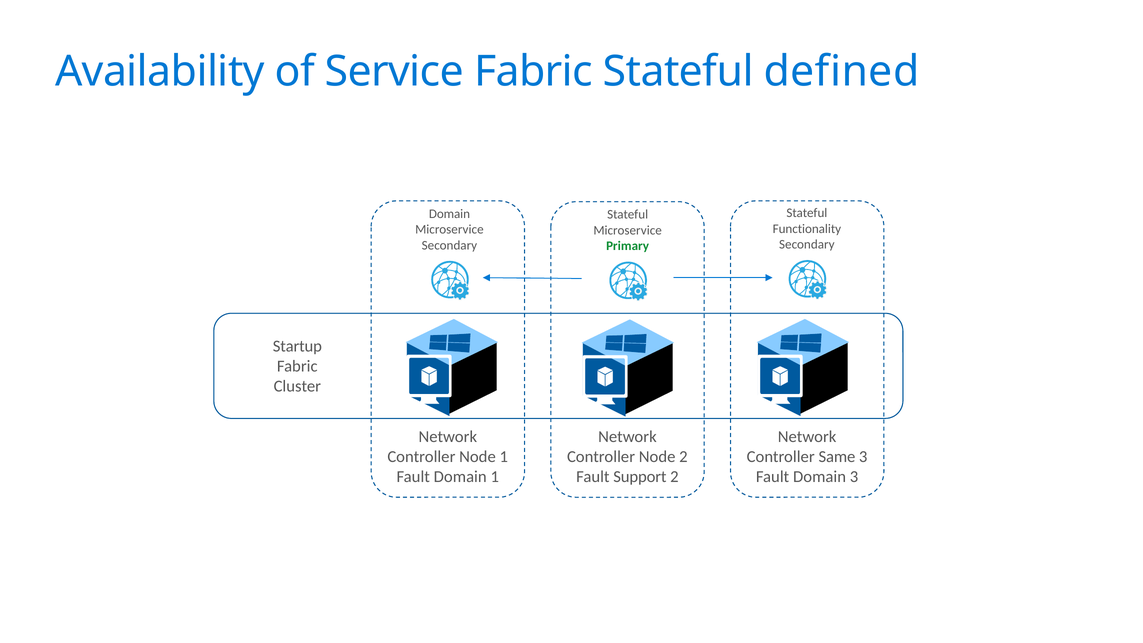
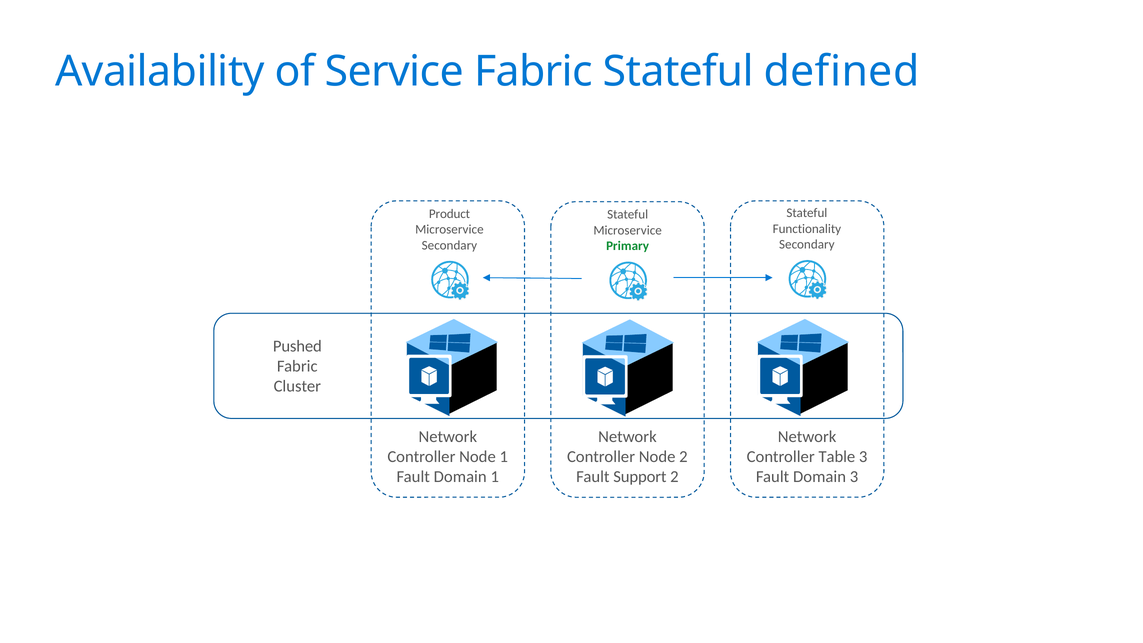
Domain: Domain -> Product (450, 214)
Startup: Startup -> Pushed (297, 346)
Same: Same -> Table (837, 457)
